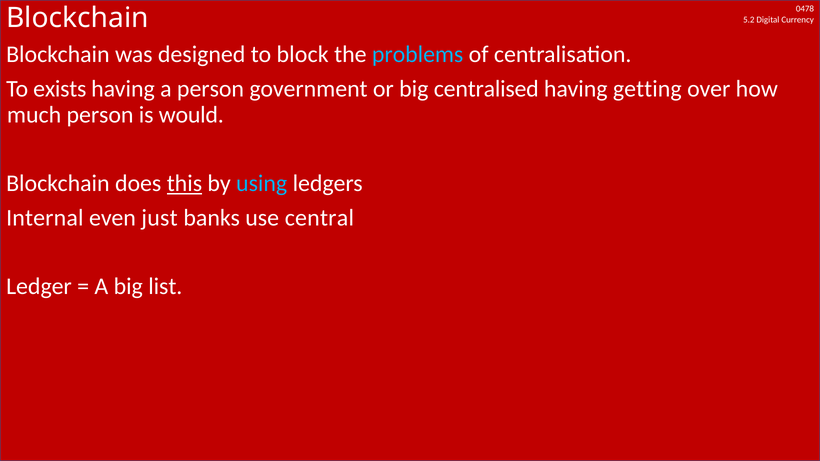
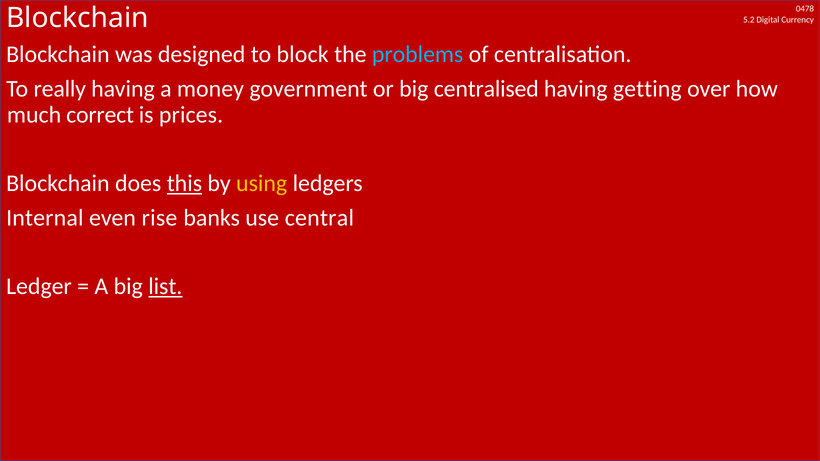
exists: exists -> really (60, 89)
a person: person -> money (210, 89)
much person: person -> correct (100, 115)
would: would -> prices (191, 115)
using colour: light blue -> yellow (262, 184)
just: just -> rise (159, 218)
list underline: none -> present (165, 287)
